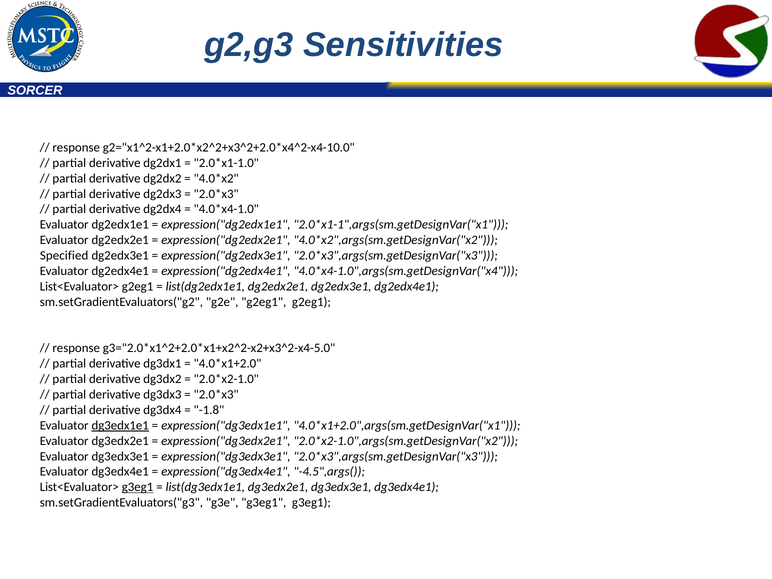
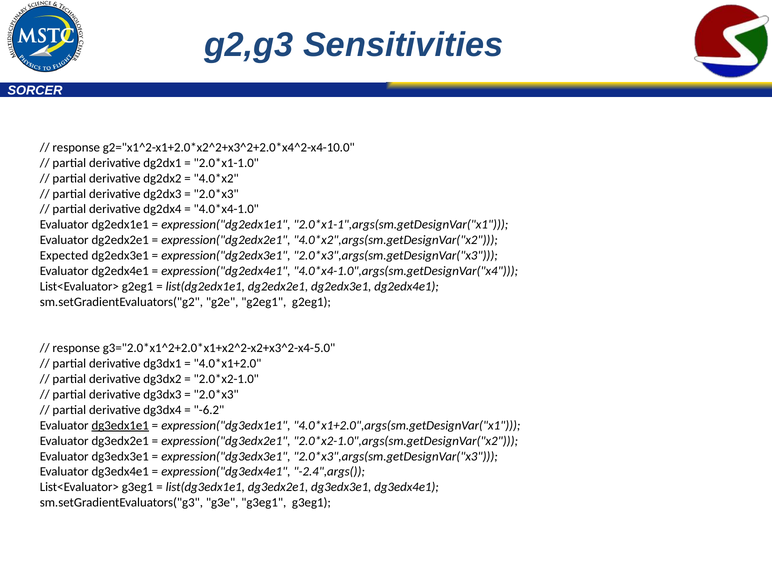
Specified: Specified -> Expected (64, 256)
-1.8: -1.8 -> -6.2 (209, 410)
-4.5",args(: -4.5",args( -> -2.4",args( (329, 472)
g3eg1 underline: present -> none (138, 487)
